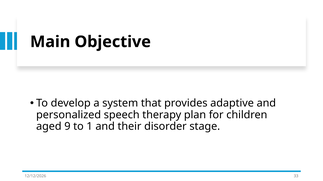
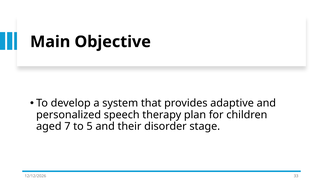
9: 9 -> 7 (67, 127)
1: 1 -> 5 (90, 127)
